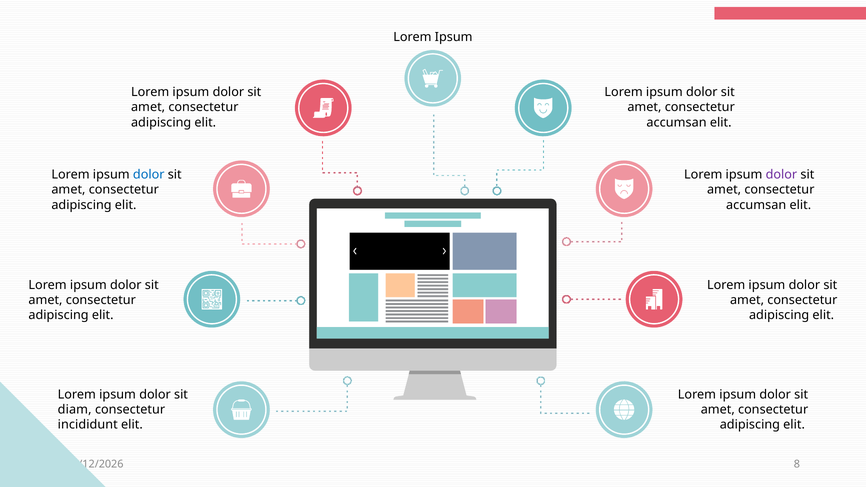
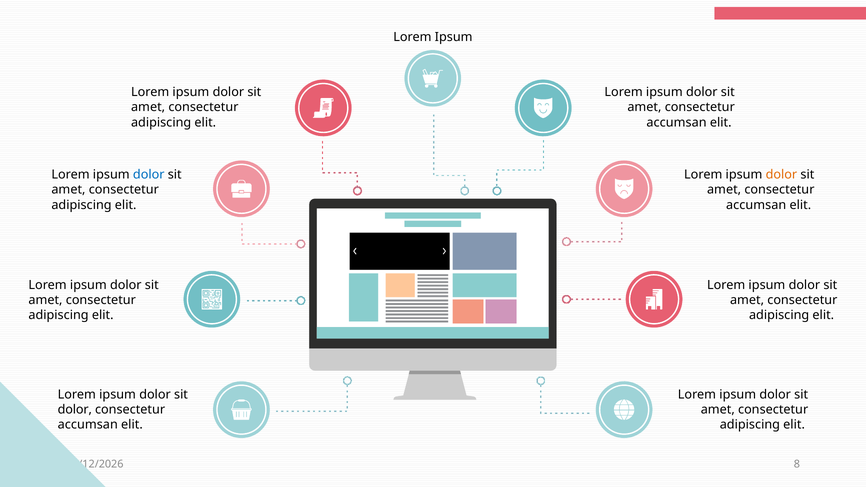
dolor colour: purple -> orange (781, 175)
diam: diam -> dolor (75, 410)
incididunt: incididunt -> accumsan (88, 425)
